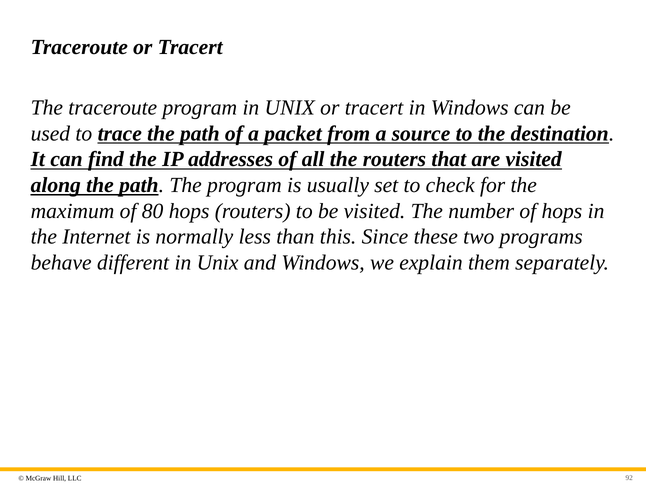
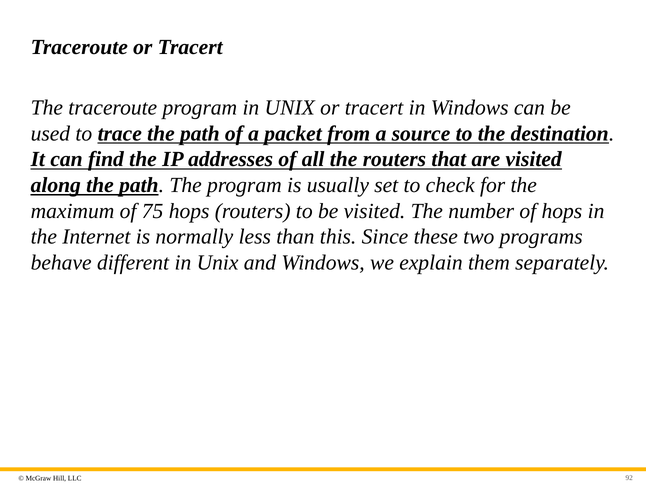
80: 80 -> 75 (153, 211)
